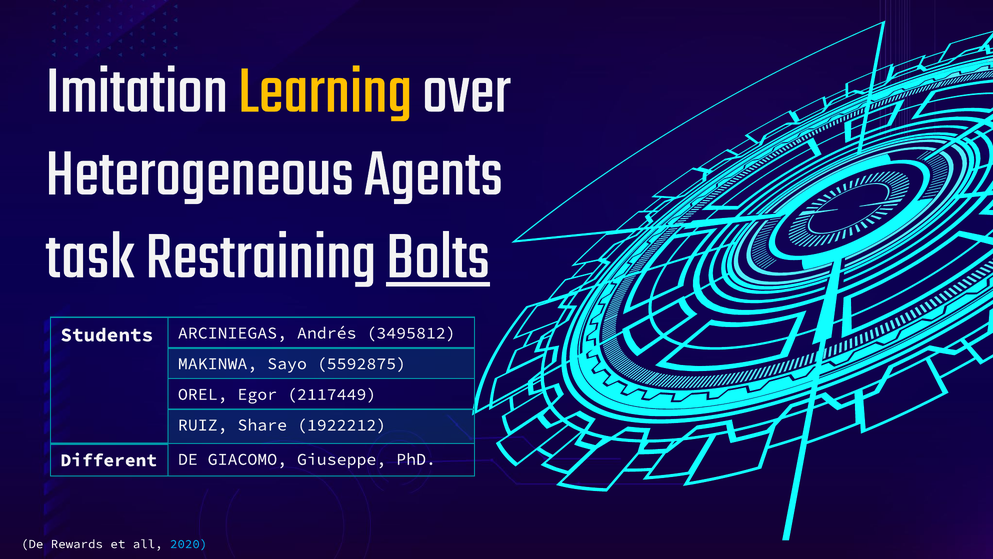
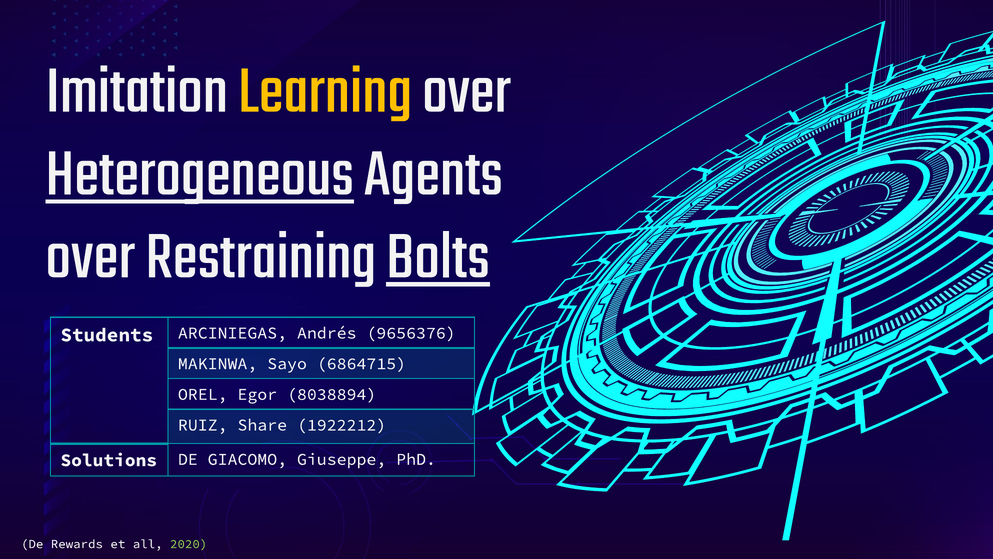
Heterogeneous underline: none -> present (200, 172)
task: task -> over (90, 254)
3495812: 3495812 -> 9656376 (411, 333)
5592875: 5592875 -> 6864715 (361, 363)
2117449: 2117449 -> 8038894 (332, 394)
Different: Different -> Solutions (109, 460)
2020 colour: light blue -> light green (189, 544)
